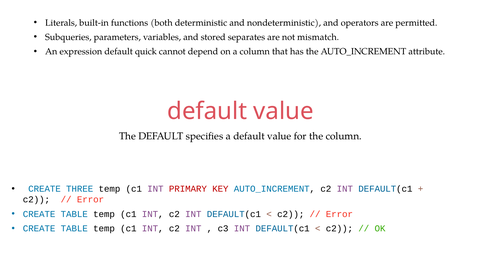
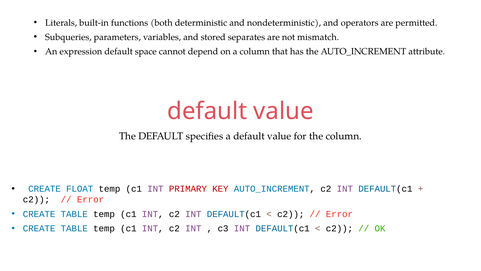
quick: quick -> space (146, 52)
THREE: THREE -> FLOAT (80, 189)
